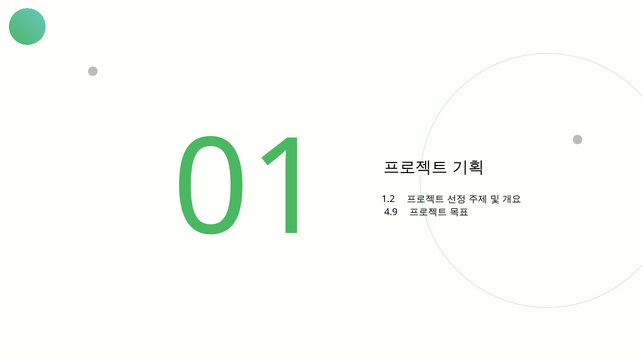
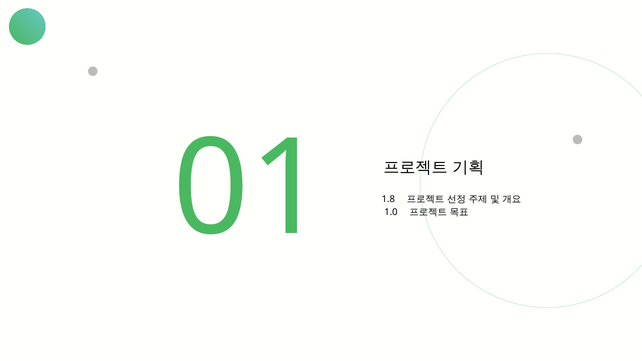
1.2: 1.2 -> 1.8 (388, 199)
4.9: 4.9 -> 1.0 (391, 212)
